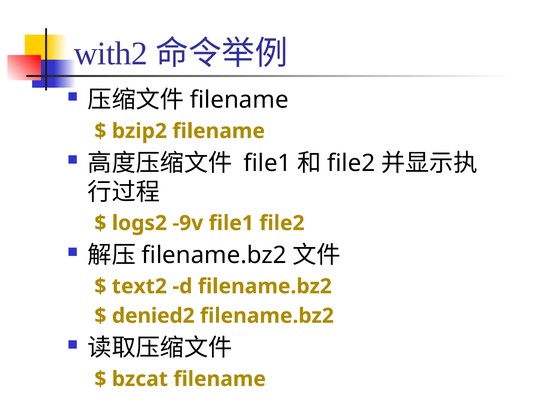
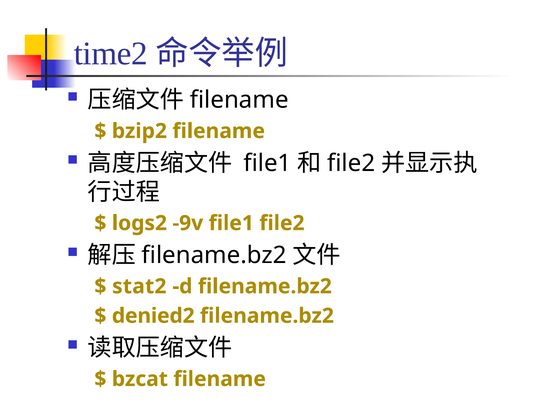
with2: with2 -> time2 (111, 53)
text2: text2 -> stat2 (139, 287)
